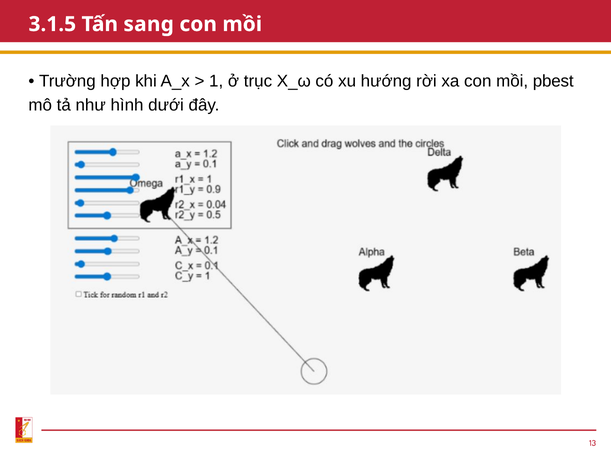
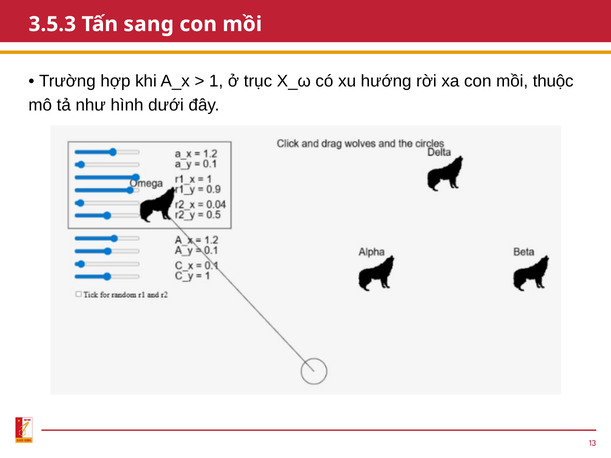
3.1.5: 3.1.5 -> 3.5.3 (52, 24)
pbest: pbest -> thuộc (553, 81)
